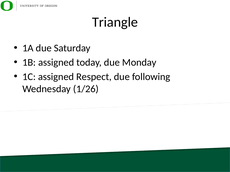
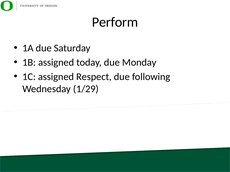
Triangle: Triangle -> Perform (115, 22)
1/26: 1/26 -> 1/29 (86, 89)
